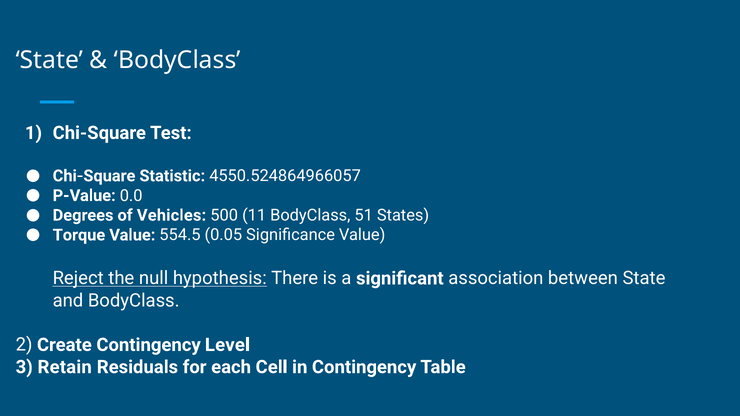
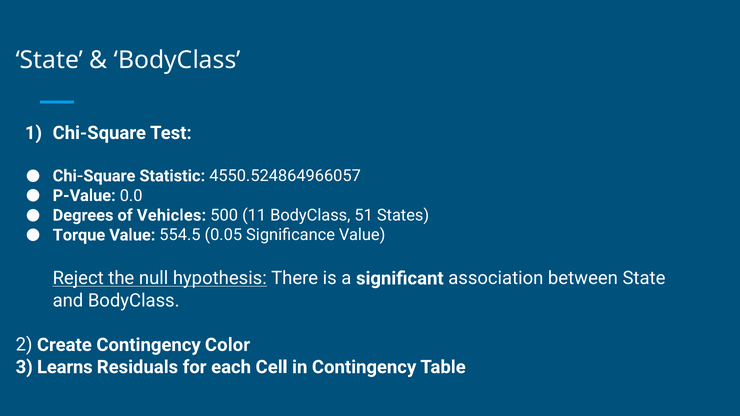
Level: Level -> Color (227, 345)
Retain: Retain -> Learns (65, 367)
